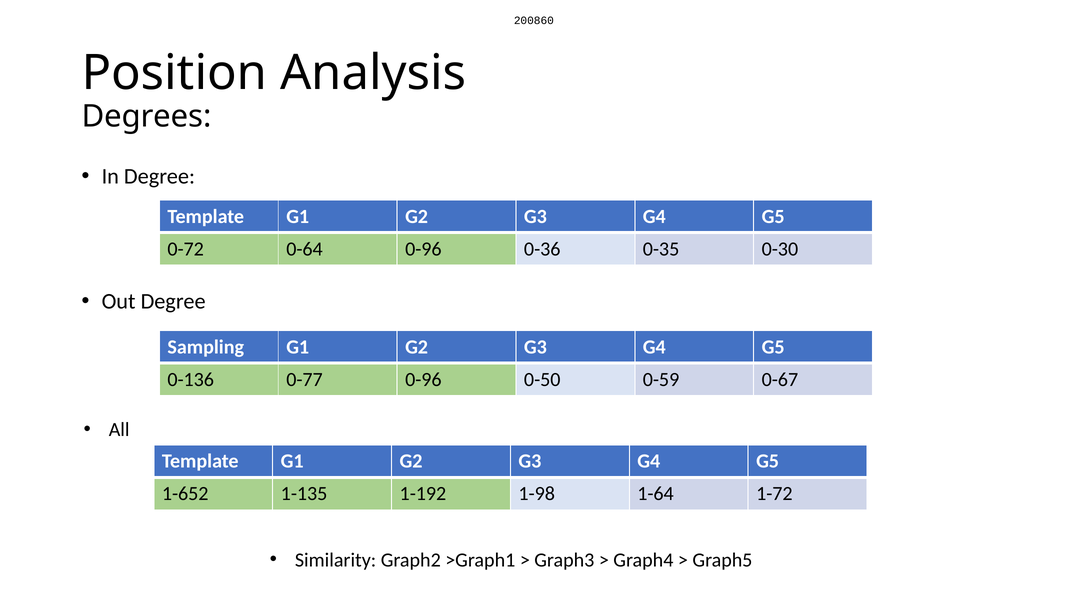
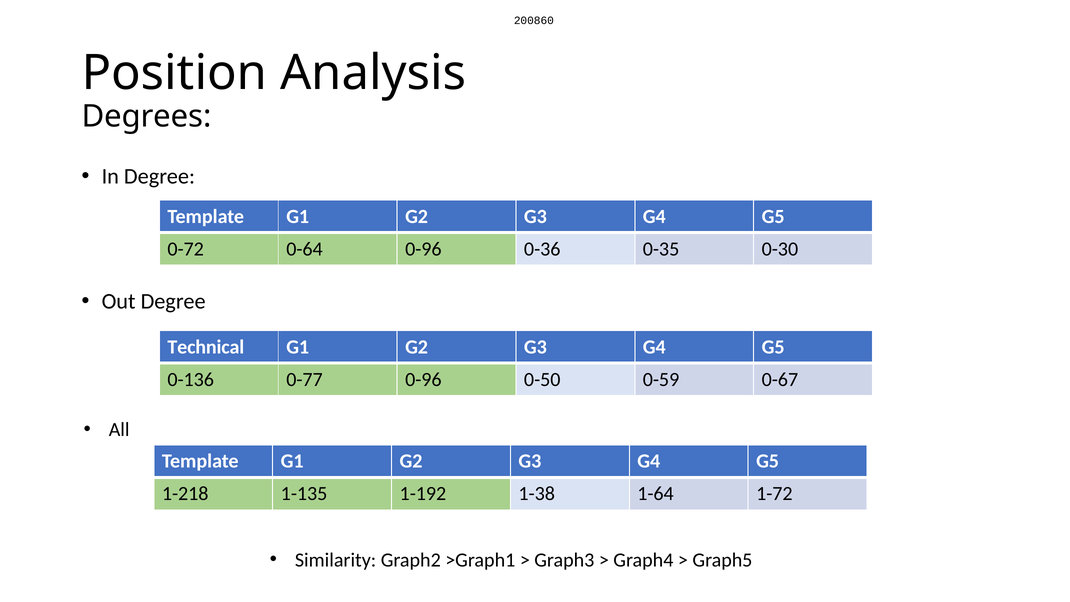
Sampling: Sampling -> Technical (206, 347)
1-652: 1-652 -> 1-218 (185, 494)
1-98: 1-98 -> 1-38 (537, 494)
